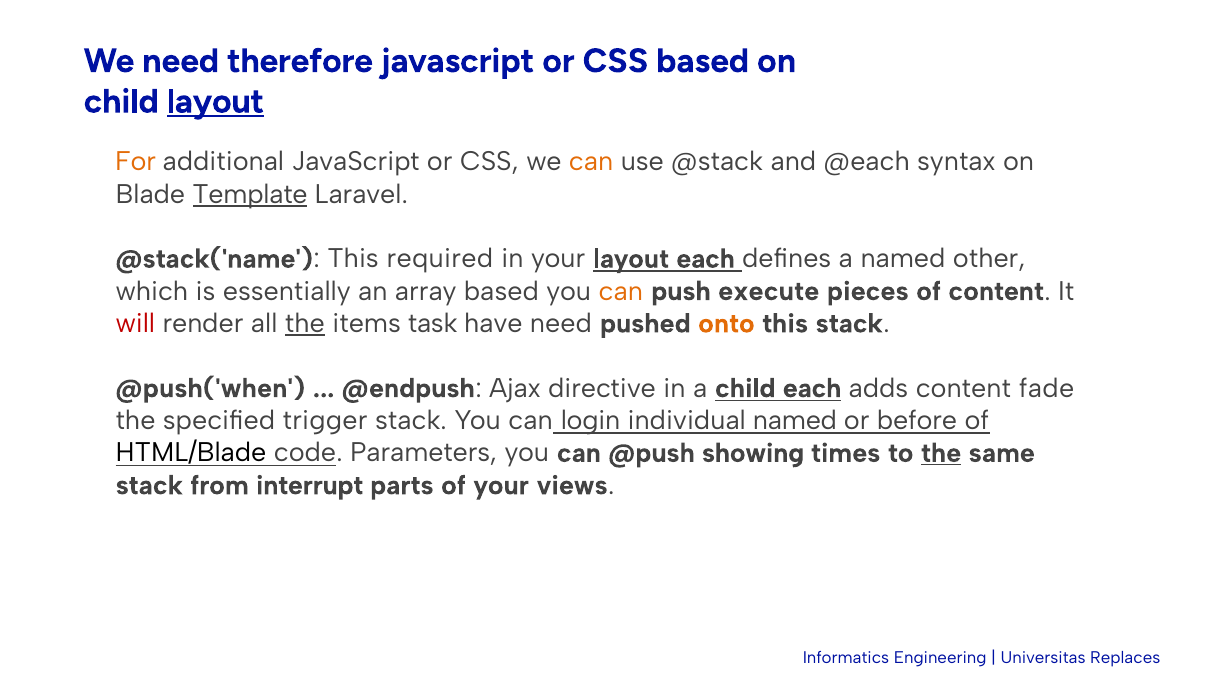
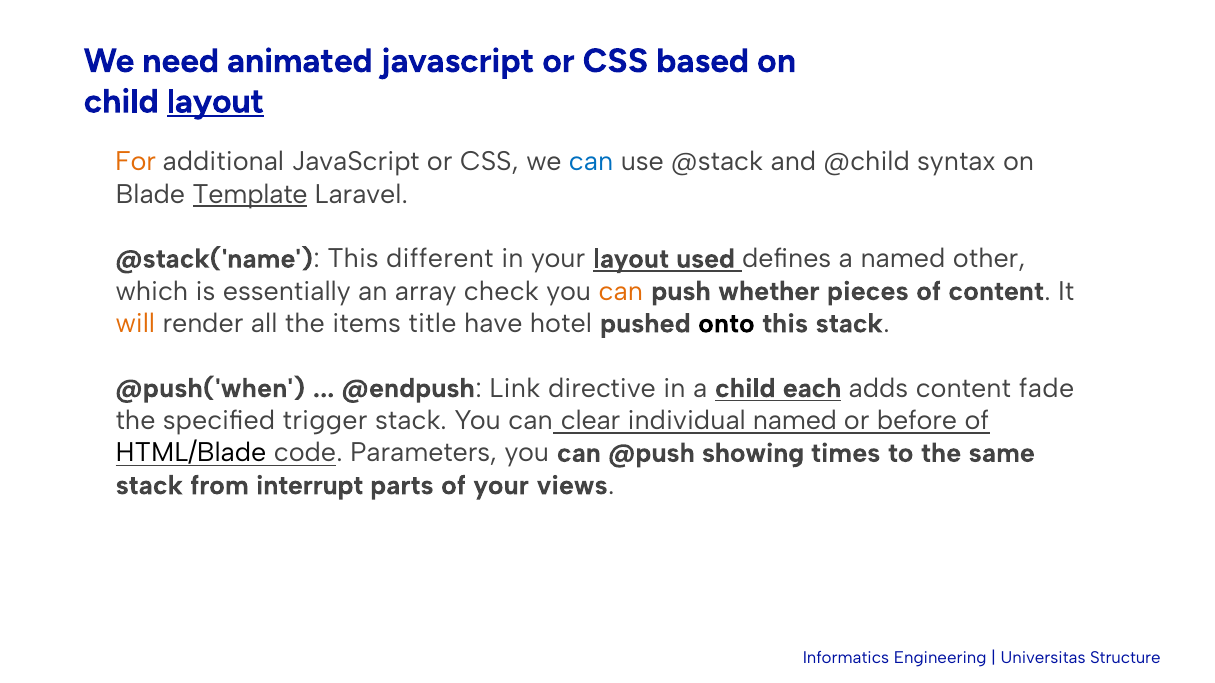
therefore: therefore -> animated (300, 61)
can colour: orange -> blue (591, 162)
@each: @each -> @child (867, 162)
required: required -> different (440, 259)
layout each: each -> used (706, 259)
array based: based -> check (501, 291)
execute: execute -> whether (769, 291)
will colour: red -> orange (135, 324)
the underline: present -> none (305, 324)
task: task -> title (432, 324)
have need: need -> hotel (561, 324)
onto colour: orange -> black (726, 324)
Ajax: Ajax -> Link (515, 389)
login: login -> clear (591, 421)
the underline: present -> none (941, 453)
Replaces: Replaces -> Structure (1125, 658)
